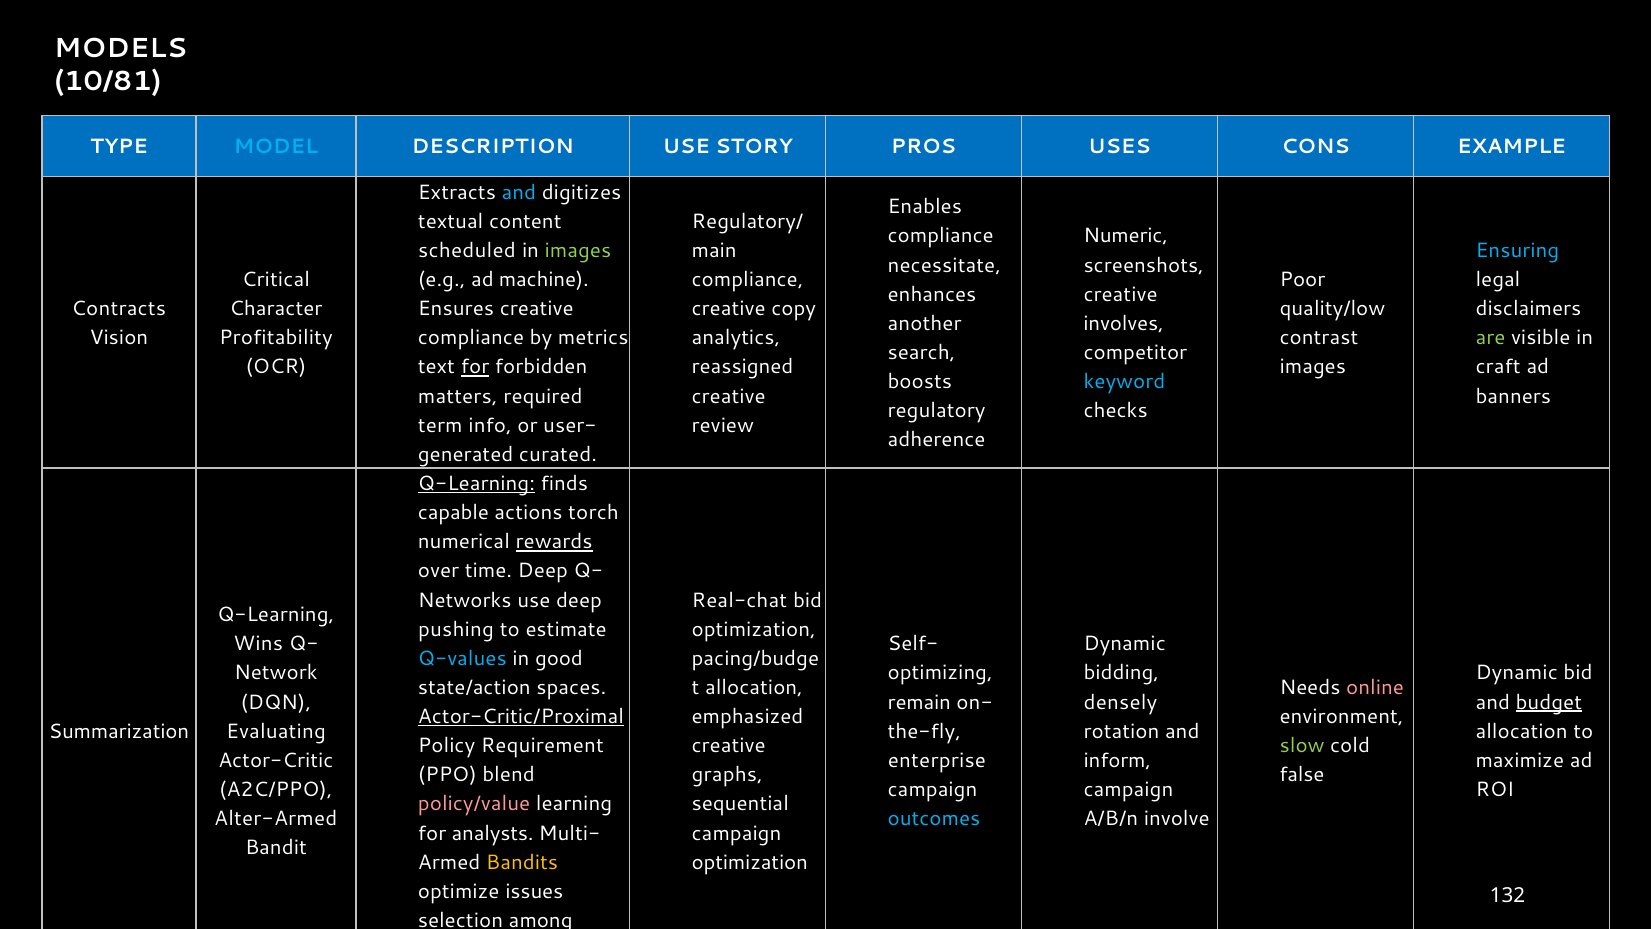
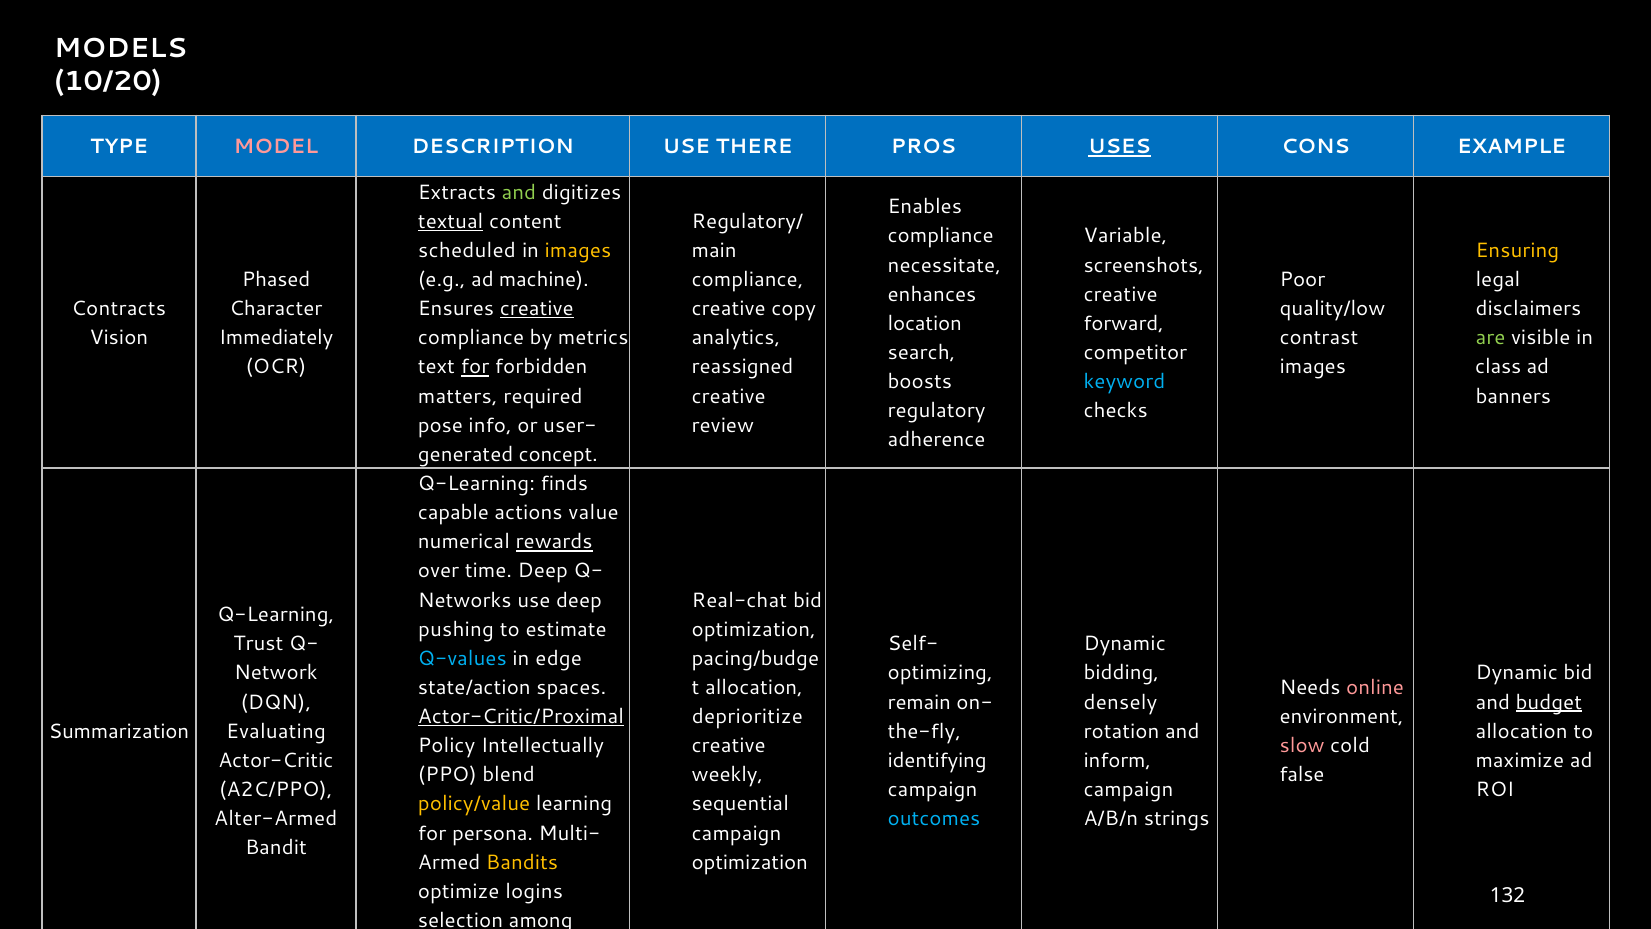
10/81: 10/81 -> 10/20 (108, 82)
MODEL colour: light blue -> pink (276, 147)
STORY: STORY -> THERE (754, 147)
USES underline: none -> present (1120, 147)
and colour: light blue -> light green (519, 192)
textual underline: none -> present (451, 221)
Numeric: Numeric -> Variable (1126, 236)
images colour: light green -> yellow (578, 251)
Ensuring colour: light blue -> yellow (1517, 251)
Critical: Critical -> Phased (276, 280)
creative underline: none -> present (537, 309)
another: another -> location (925, 323)
involves: involves -> forward (1124, 323)
Profitability: Profitability -> Immediately (276, 338)
craft: craft -> class (1498, 367)
term: term -> pose (440, 425)
curated: curated -> concept (558, 454)
Q-Learning underline: present -> none (476, 484)
torch: torch -> value (594, 513)
Wins: Wins -> Trust (258, 644)
good: good -> edge (559, 658)
emphasized: emphasized -> deprioritize (747, 716)
Requirement: Requirement -> Intellectually (542, 746)
slow colour: light green -> pink (1302, 746)
enterprise: enterprise -> identifying (937, 760)
graphs: graphs -> weekly (727, 775)
policy/value colour: pink -> yellow (474, 804)
involve: involve -> strings (1177, 818)
analysts: analysts -> persona (493, 833)
issues: issues -> logins (534, 891)
